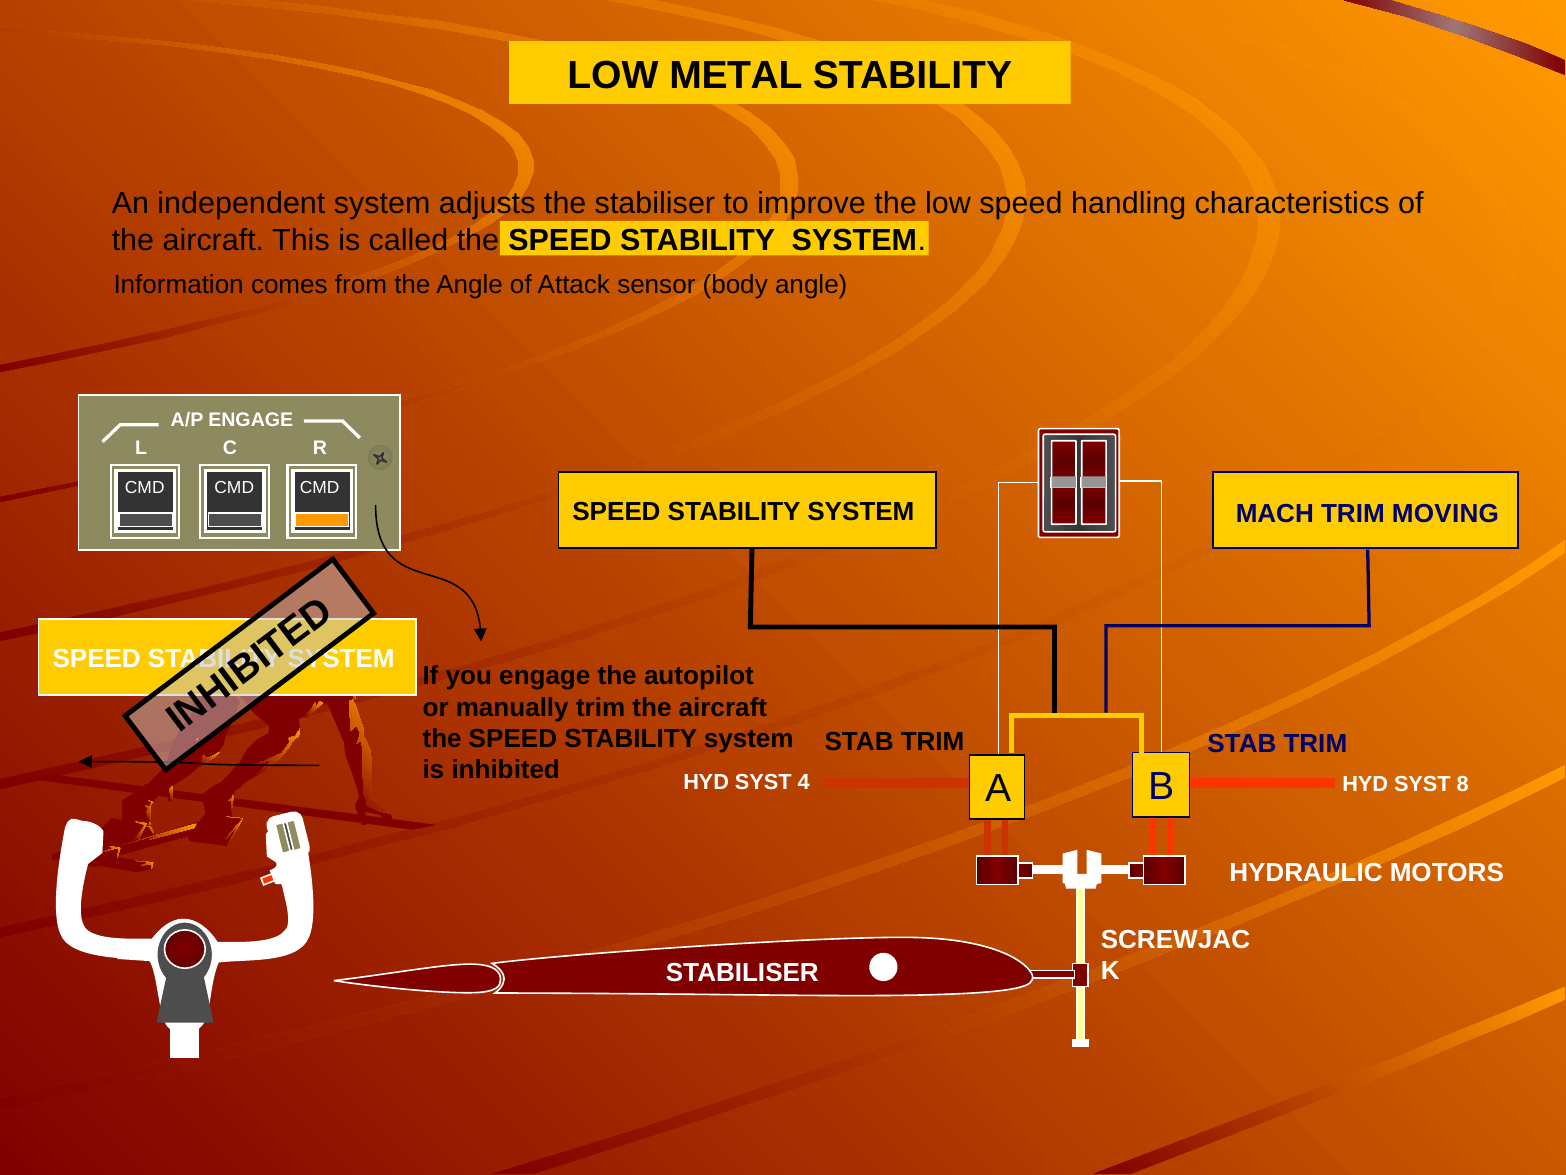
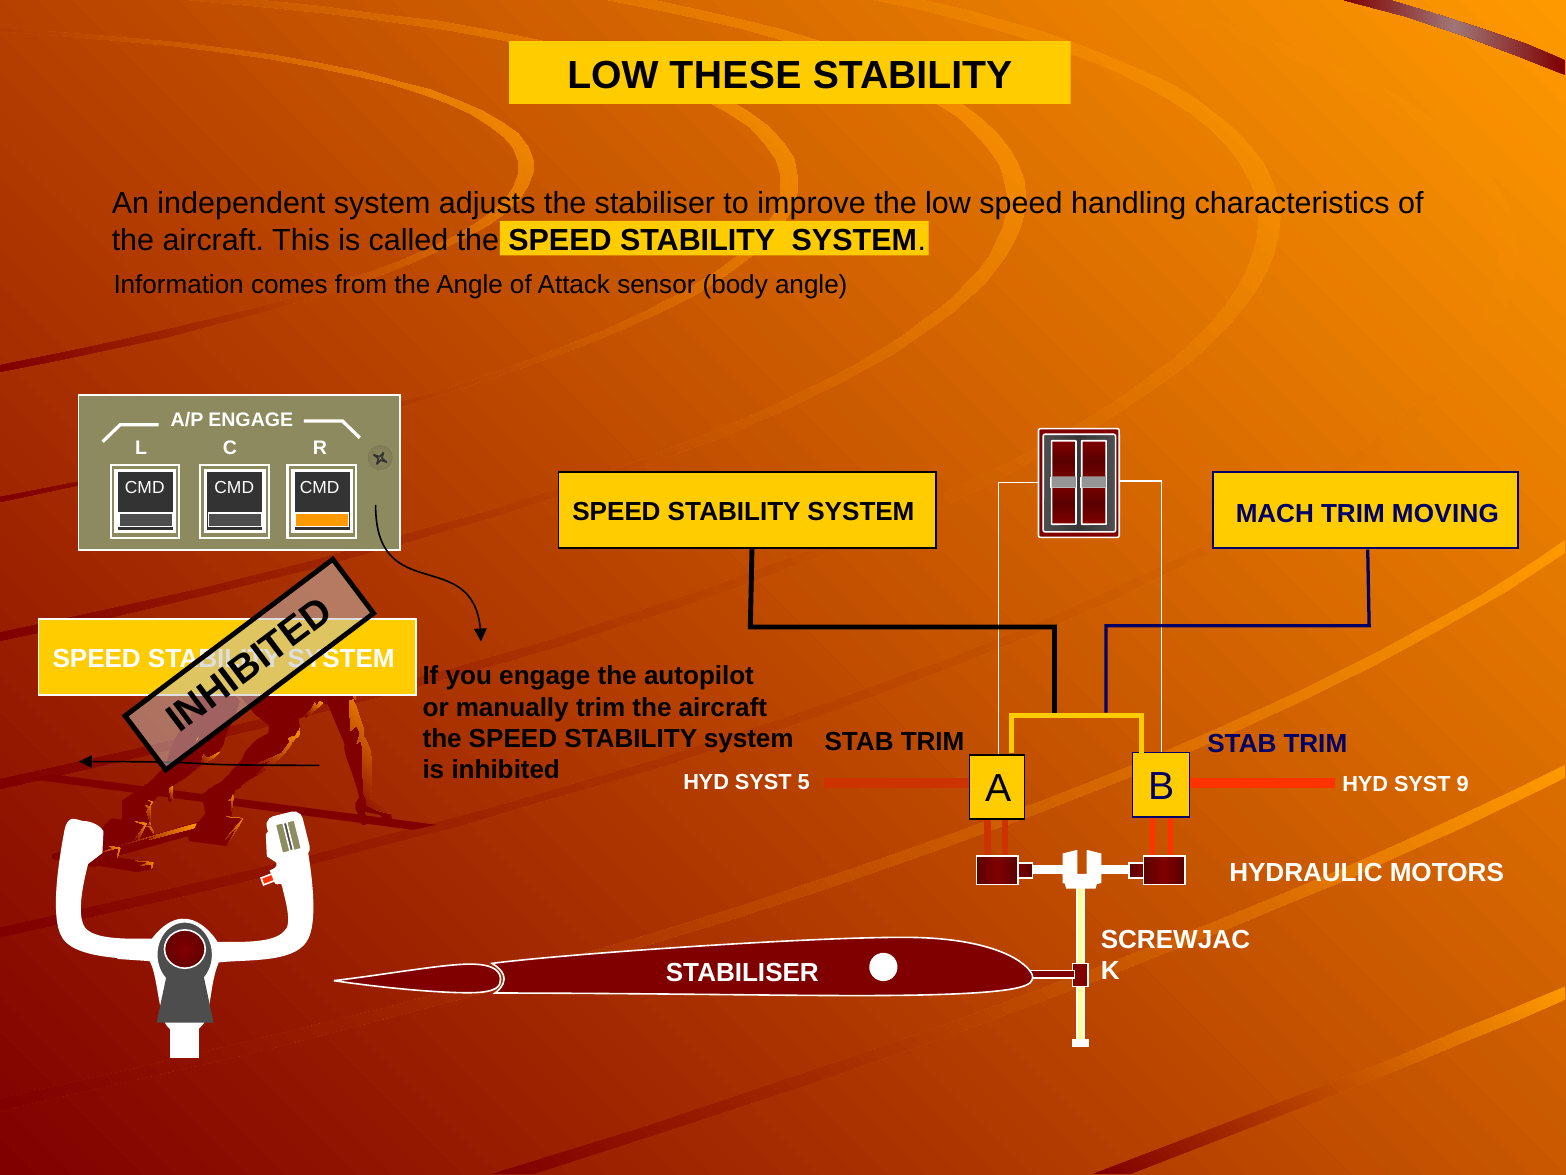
METAL: METAL -> THESE (735, 75)
4: 4 -> 5 (804, 782)
8: 8 -> 9 (1463, 784)
